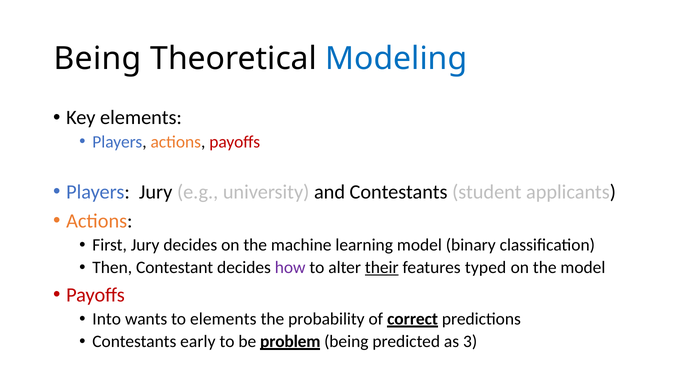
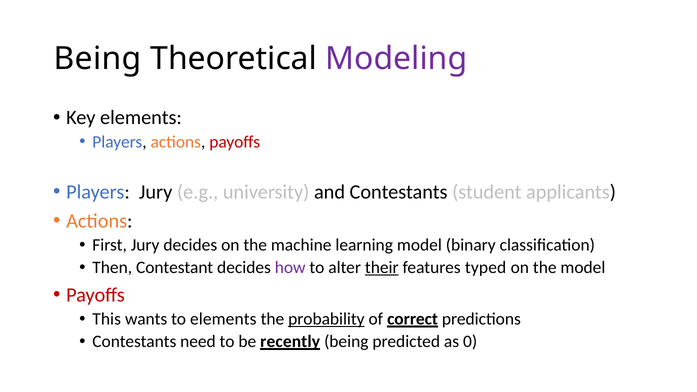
Modeling colour: blue -> purple (396, 59)
Into: Into -> This (107, 319)
probability underline: none -> present (326, 319)
early: early -> need (198, 342)
problem: problem -> recently (290, 342)
3: 3 -> 0 (470, 342)
